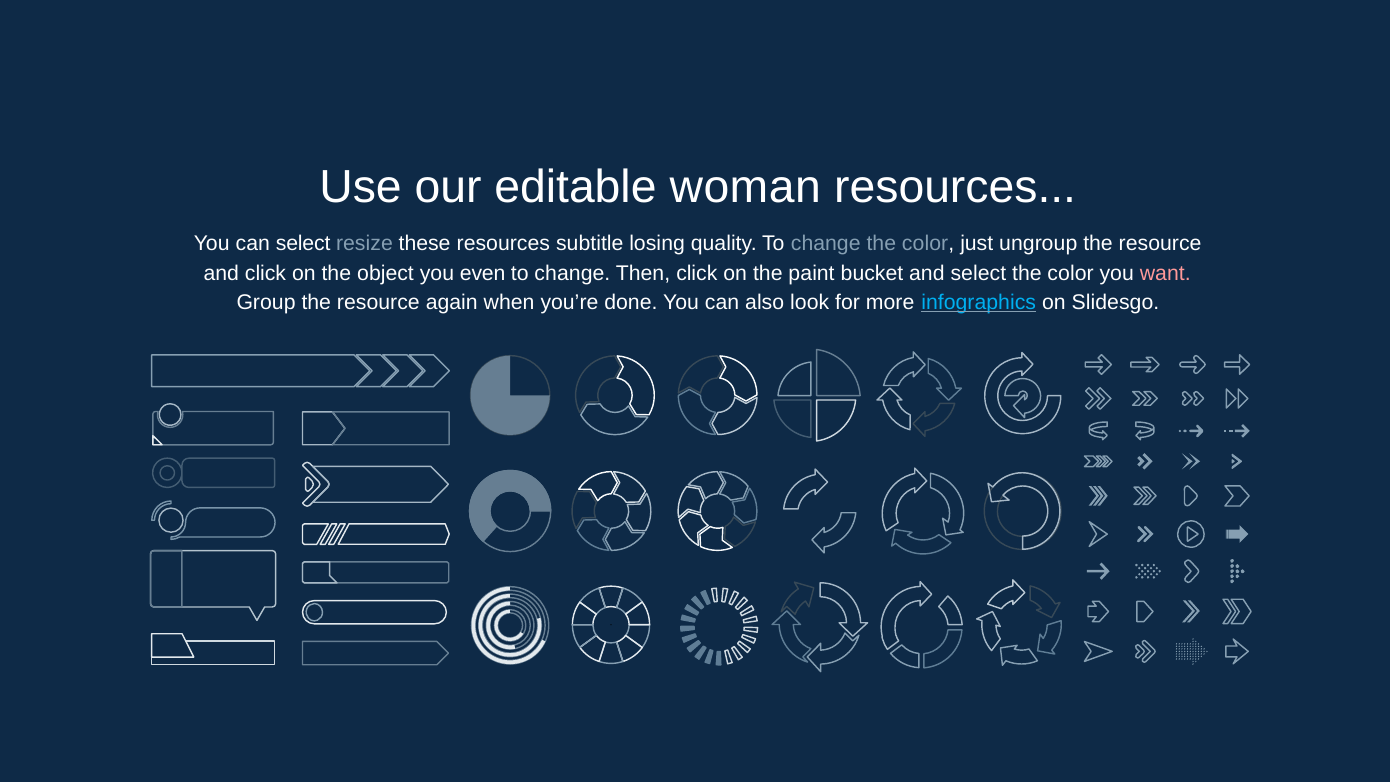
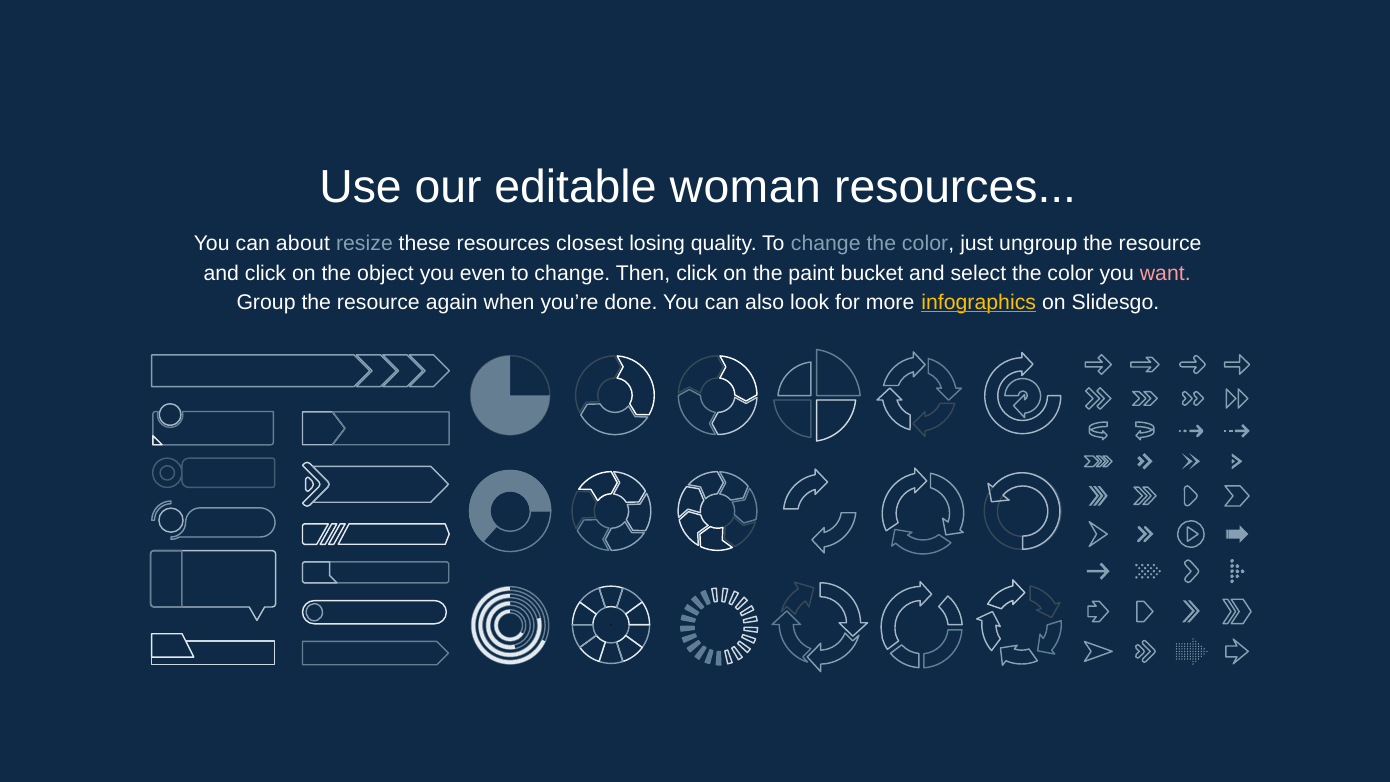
can select: select -> about (303, 244)
subtitle: subtitle -> closest (590, 244)
infographics colour: light blue -> yellow (979, 302)
